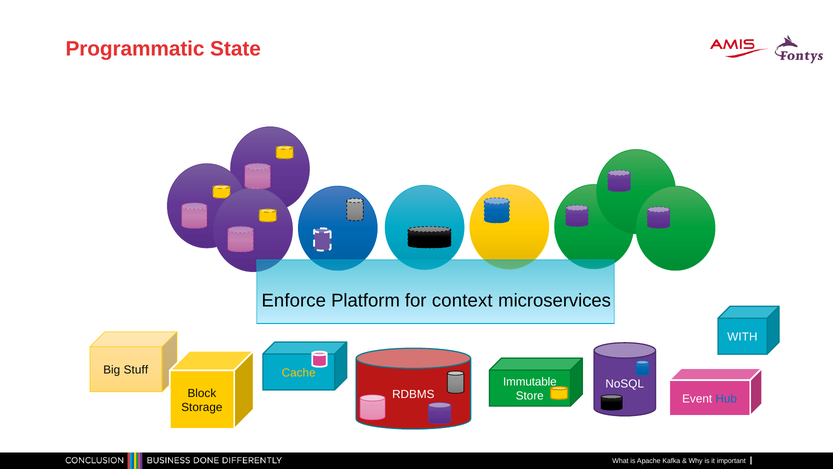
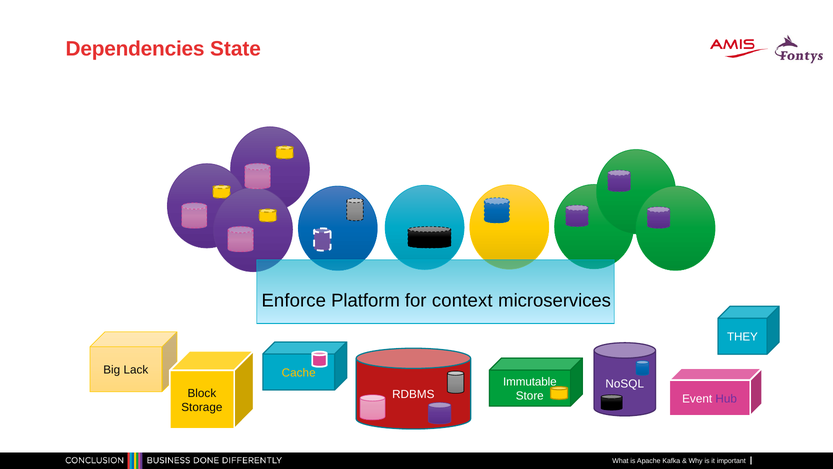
Programmatic: Programmatic -> Dependencies (135, 49)
WITH: WITH -> THEY (742, 337)
Stuff: Stuff -> Lack (136, 370)
Hub colour: blue -> purple (726, 398)
